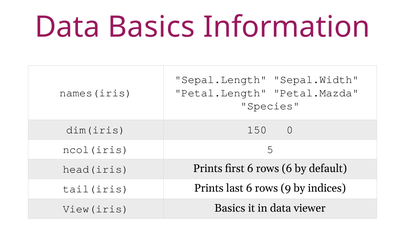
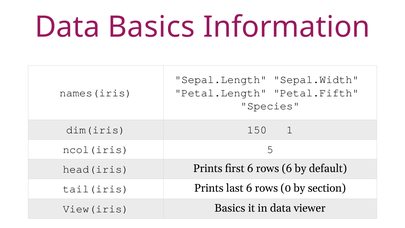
Petal.Mazda: Petal.Mazda -> Petal.Fifth (316, 93)
0: 0 -> 1 (290, 130)
9: 9 -> 0 (286, 188)
indices: indices -> section (327, 188)
